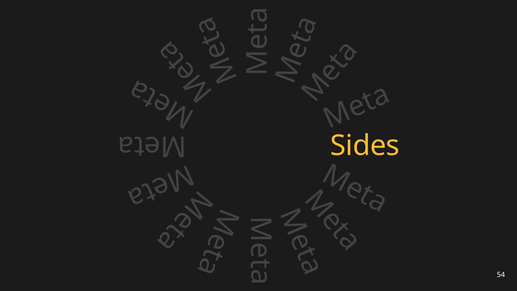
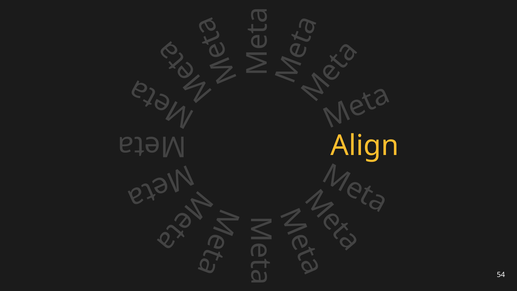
Sides: Sides -> Align (365, 146)
